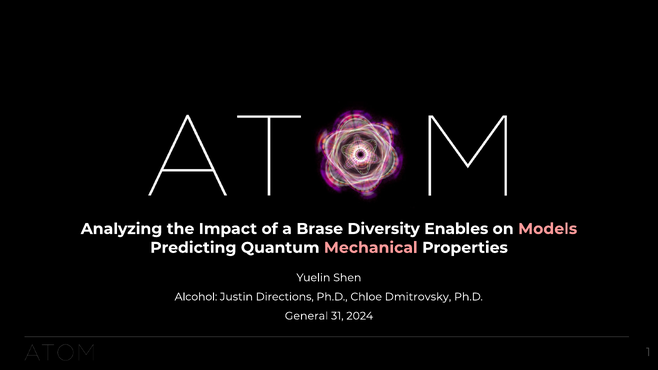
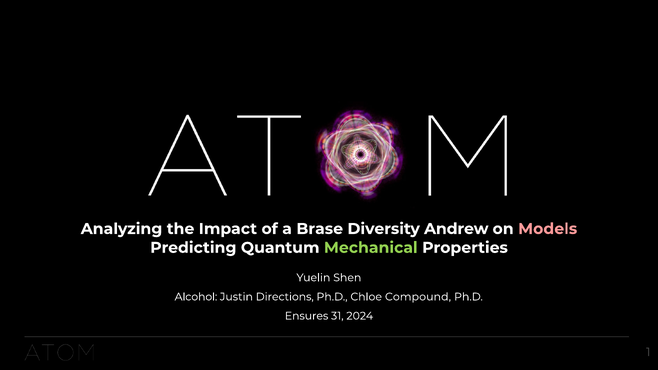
Enables: Enables -> Andrew (456, 229)
Mechanical colour: pink -> light green (371, 248)
Dmitrovsky: Dmitrovsky -> Compound (418, 297)
General: General -> Ensures (307, 316)
